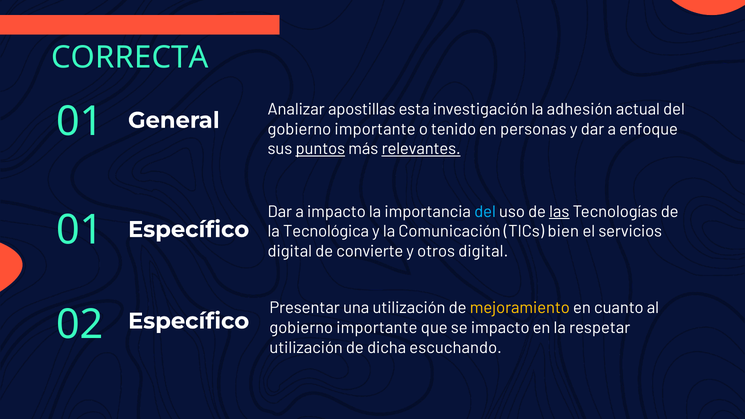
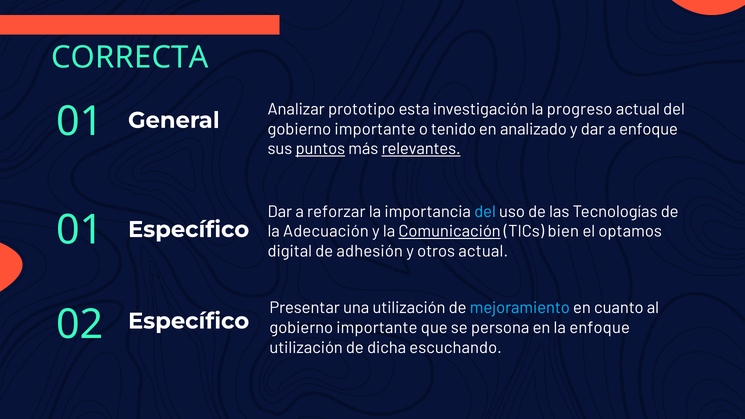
apostillas: apostillas -> prototipo (362, 109)
adhesión: adhesión -> progreso (580, 109)
personas: personas -> analizado (533, 129)
a impacto: impacto -> reforzar (336, 212)
las underline: present -> none (559, 212)
Tecnológica: Tecnológica -> Adecuación (326, 232)
Comunicación underline: none -> present (450, 232)
servicios: servicios -> optamos (630, 232)
convierte: convierte -> adhesión (370, 251)
otros digital: digital -> actual (483, 251)
mejoramiento colour: yellow -> light blue (520, 308)
se impacto: impacto -> persona (500, 328)
la respetar: respetar -> enfoque (600, 328)
